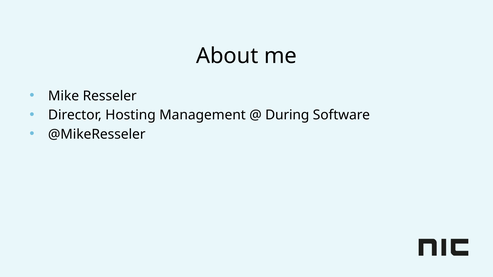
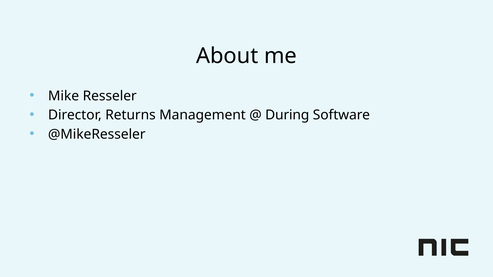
Hosting: Hosting -> Returns (130, 115)
